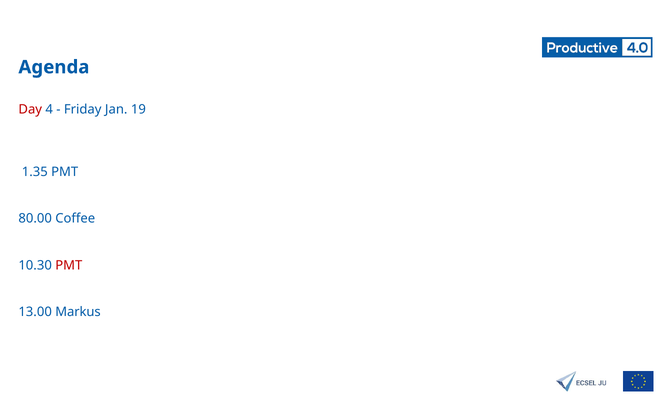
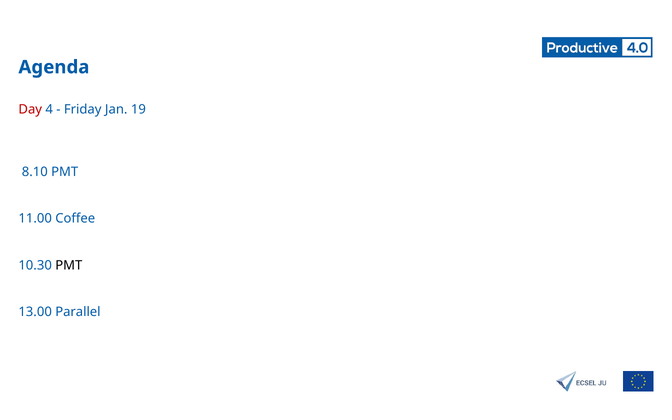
1.35: 1.35 -> 8.10 (35, 172)
80.00: 80.00 -> 11.00 (35, 219)
PMT colour: red -> black (69, 265)
Markus: Markus -> Parallel (78, 312)
